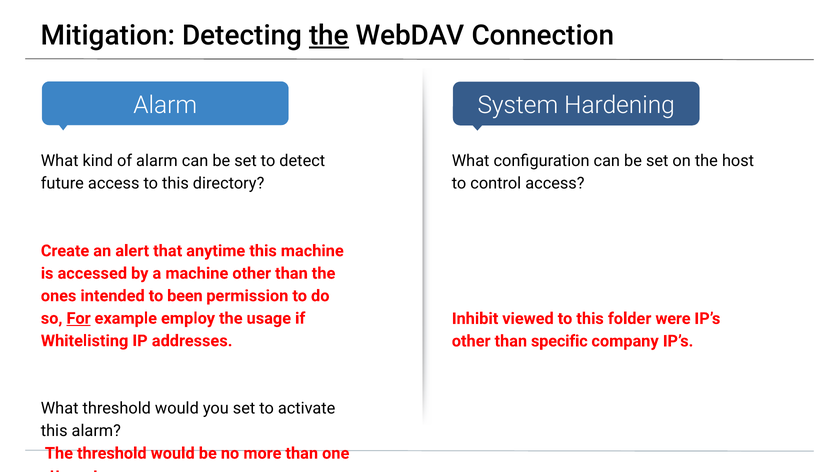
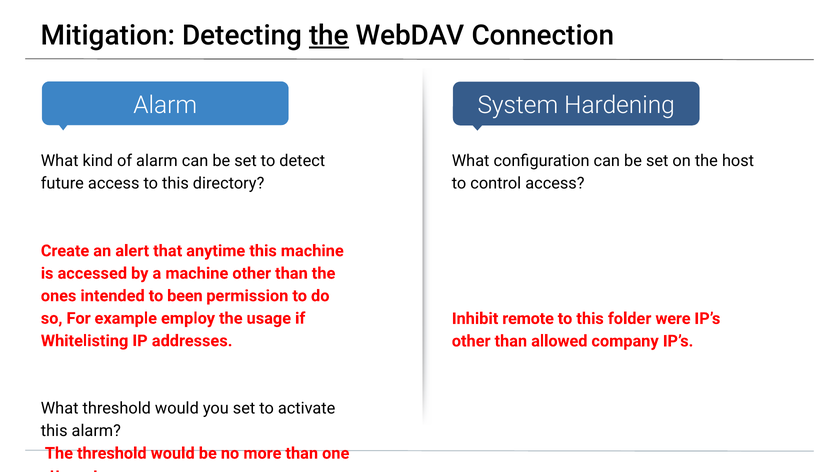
For underline: present -> none (79, 318)
viewed: viewed -> remote (528, 319)
specific: specific -> allowed (559, 341)
